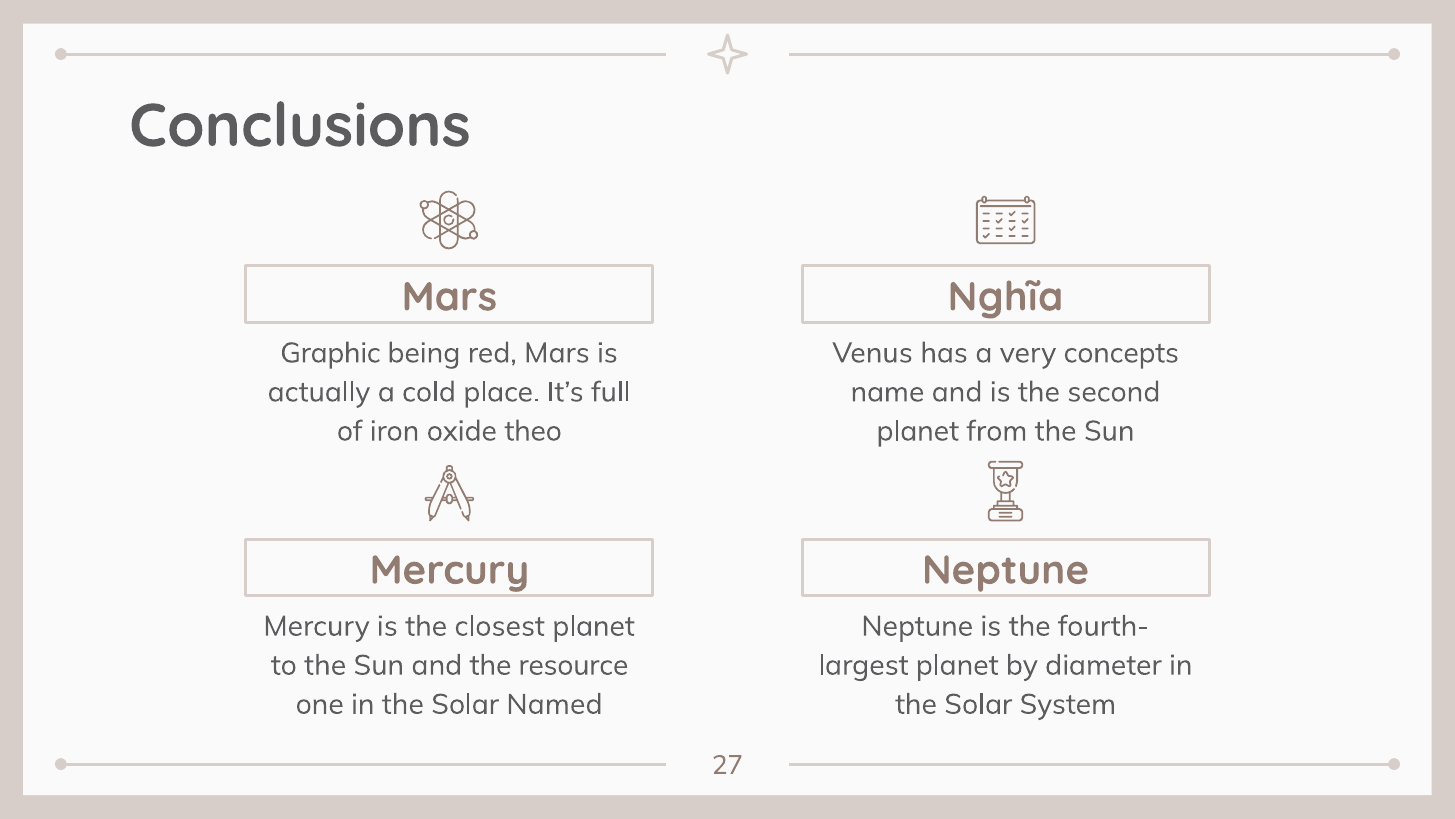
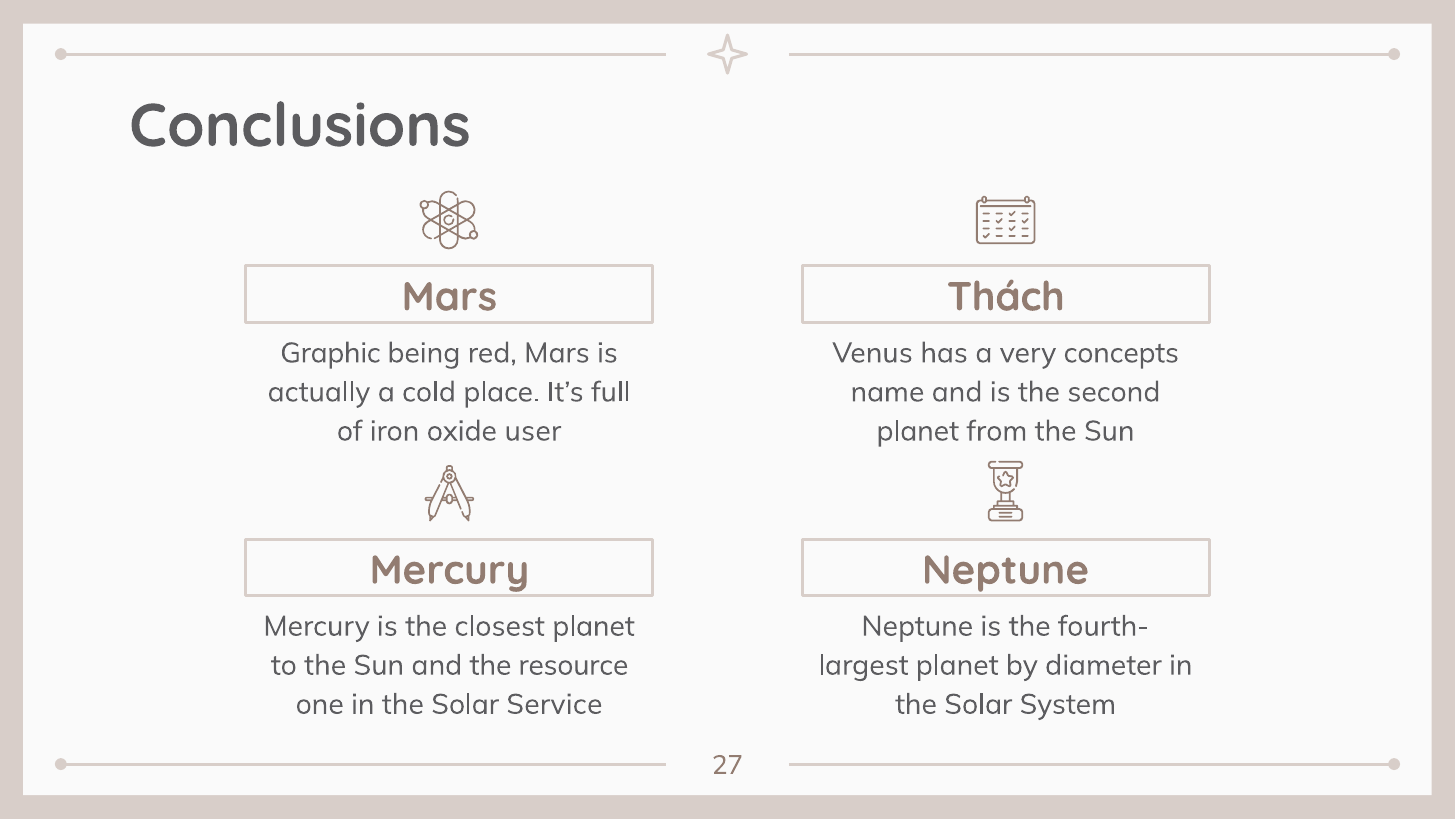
Nghĩa: Nghĩa -> Thách (1006, 297)
theo: theo -> user (533, 431)
Named: Named -> Service (554, 704)
